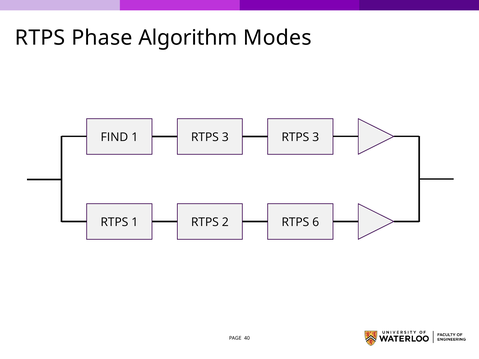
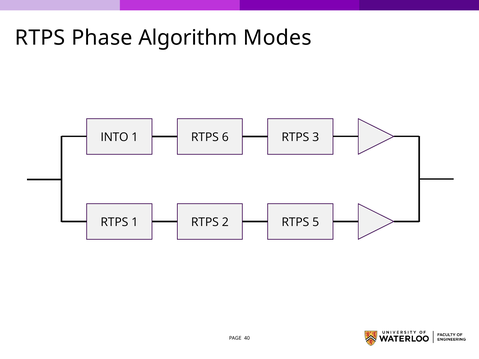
FIND: FIND -> INTO (114, 137)
1 RTPS 3: 3 -> 6 (225, 137)
6: 6 -> 5 (316, 222)
